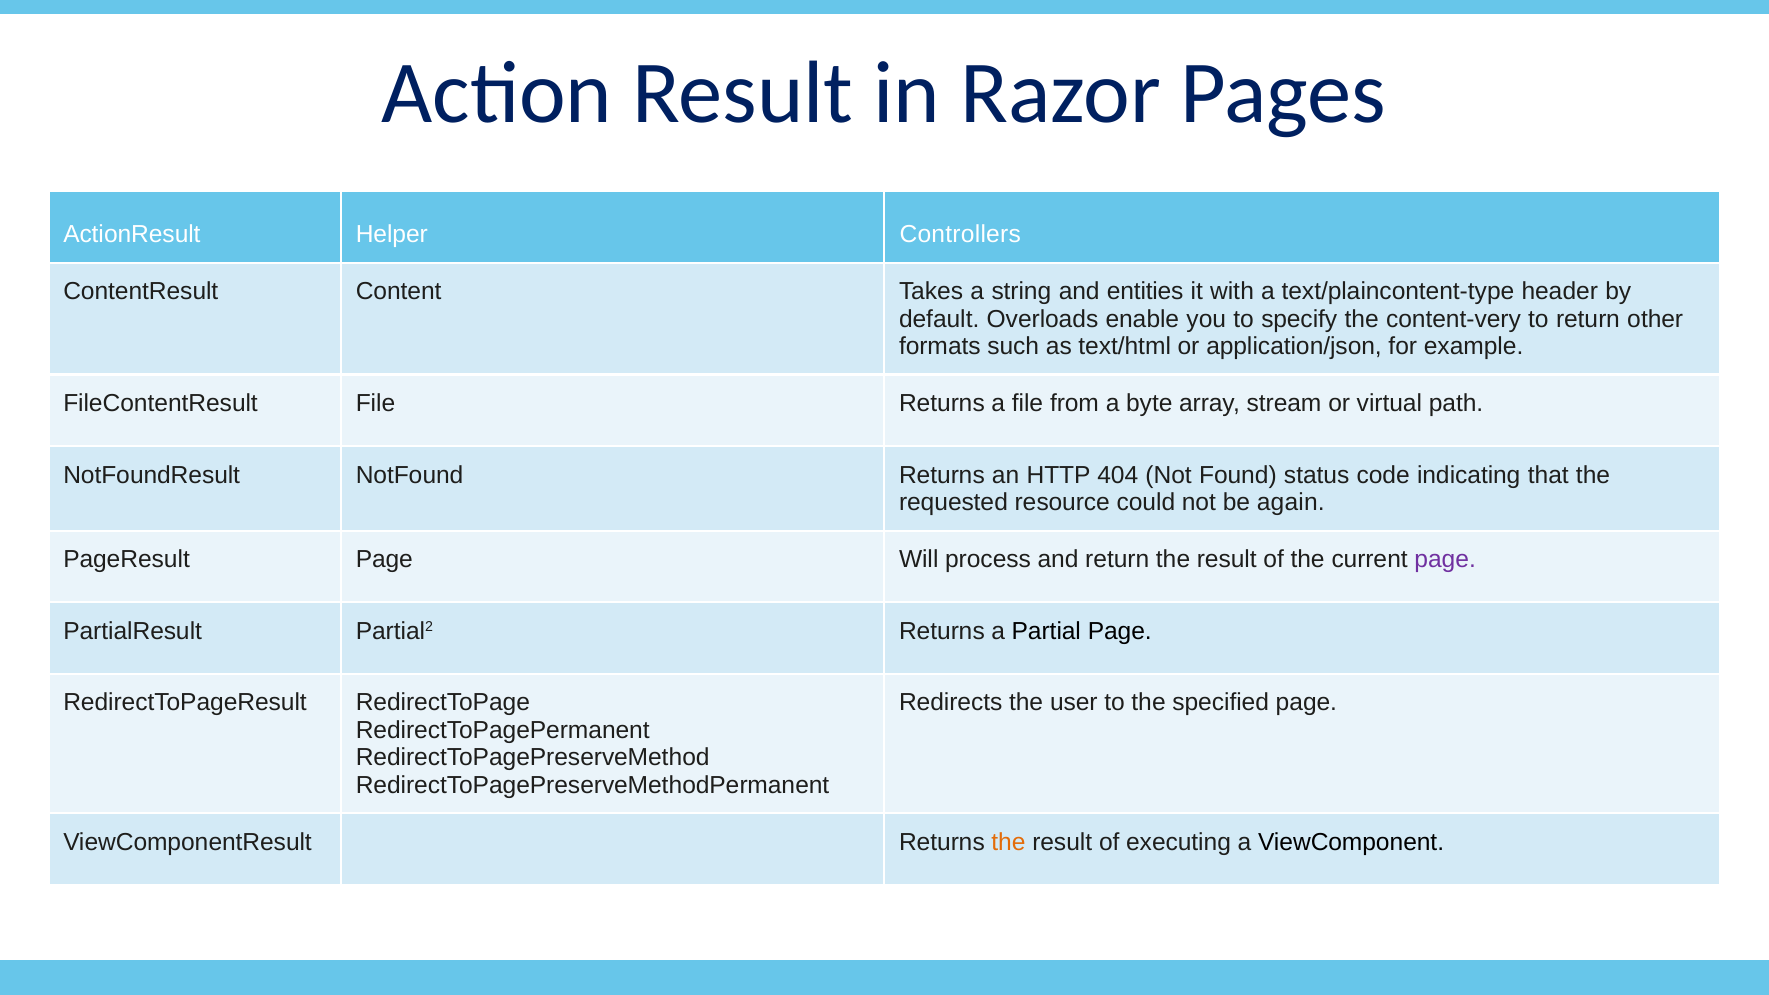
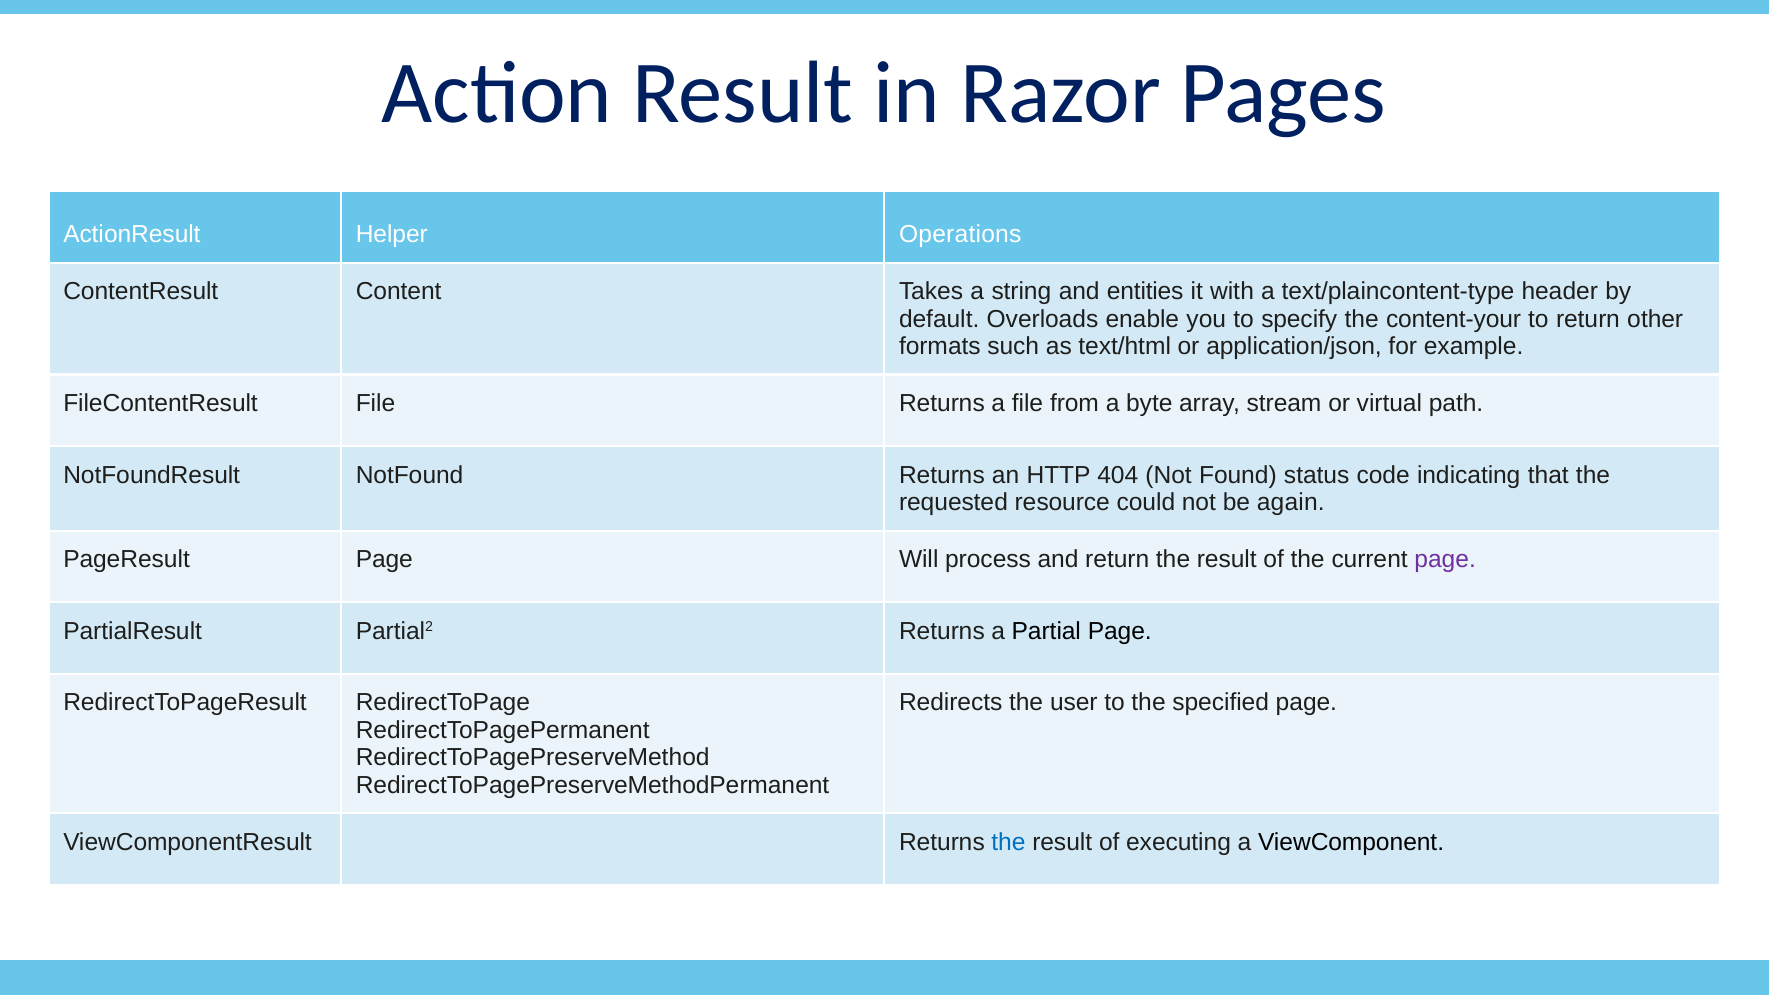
Controllers: Controllers -> Operations (960, 235)
content-very: content-very -> content-your (1454, 319)
the colour: orange -> blue (1008, 842)
